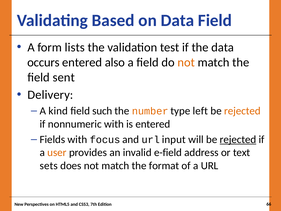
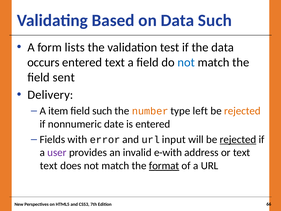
Data Field: Field -> Such (215, 20)
entered also: also -> text (115, 62)
not colour: orange -> blue (186, 62)
kind: kind -> item (58, 111)
nonnumeric with: with -> date (114, 124)
focus: focus -> error (105, 140)
user colour: orange -> purple (57, 152)
e-field: e-field -> e-with (168, 152)
sets: sets -> text (49, 166)
format underline: none -> present (164, 166)
